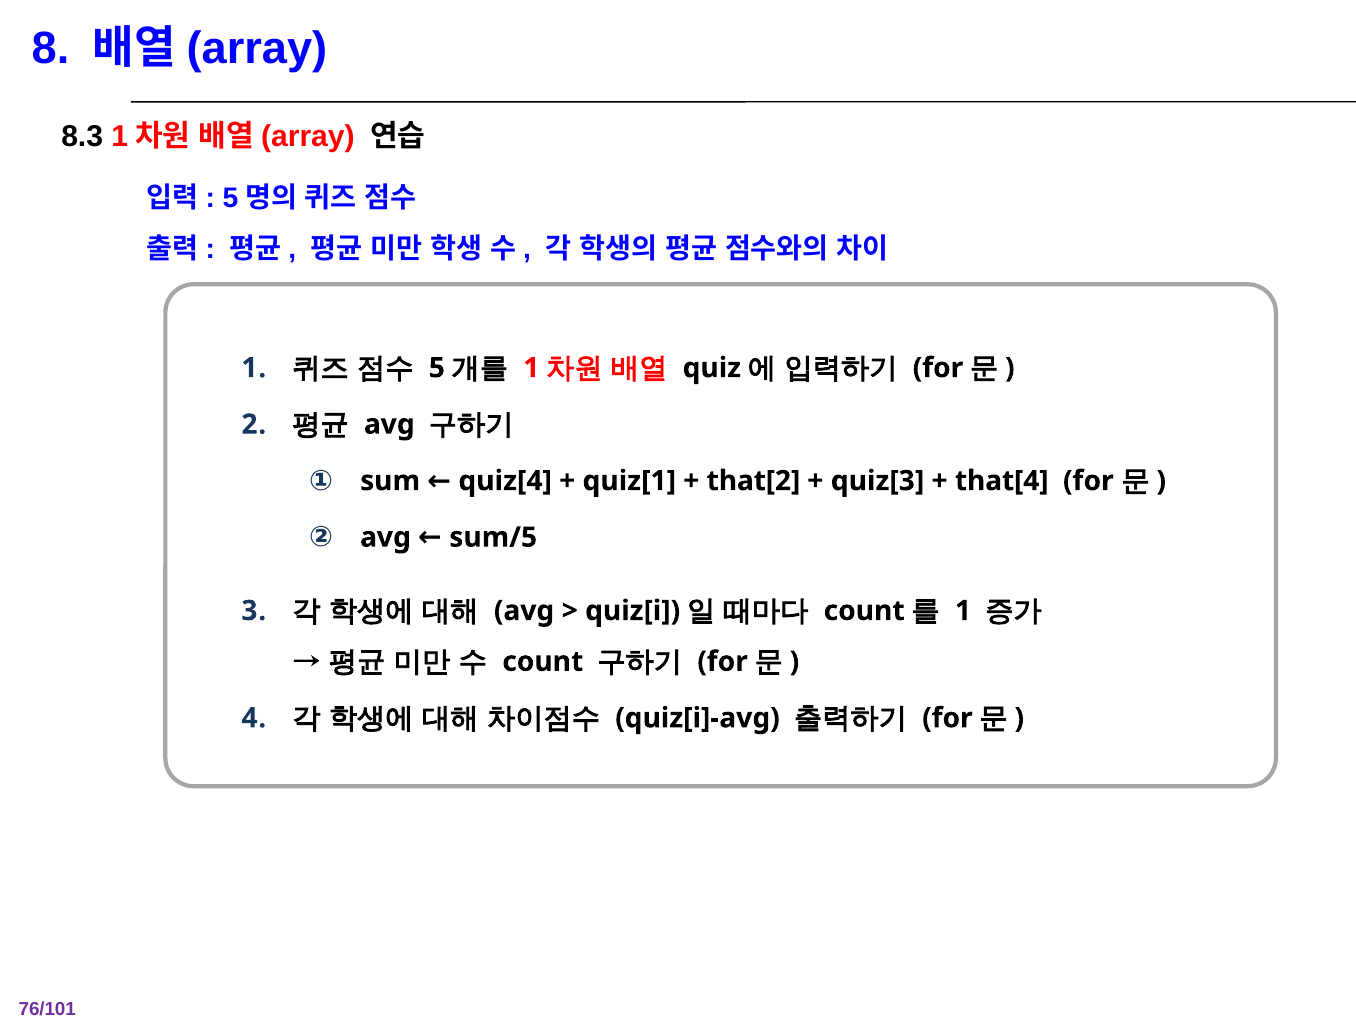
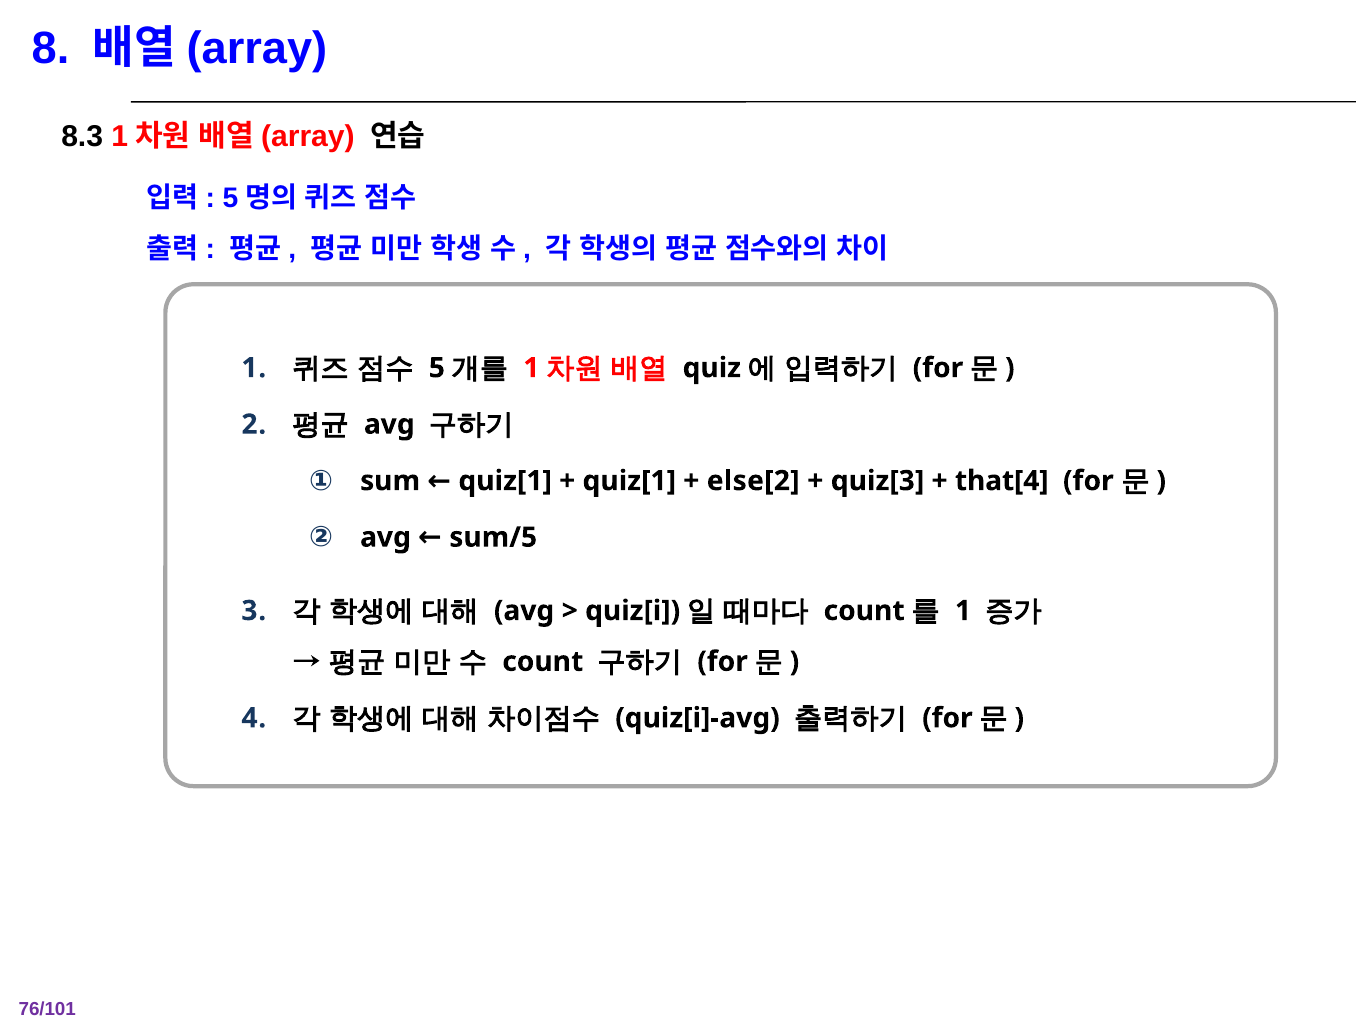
sum quiz[4: quiz[4 -> quiz[1 (505, 481)
that[2: that[2 -> else[2 (753, 481)
